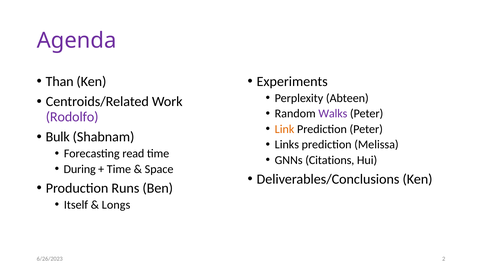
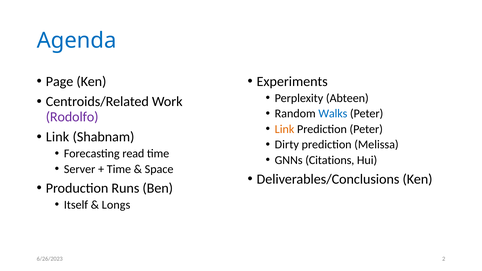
Agenda colour: purple -> blue (77, 40)
Than: Than -> Page (60, 81)
Walks colour: purple -> blue (333, 114)
Bulk: Bulk -> Link (58, 137)
Links: Links -> Dirty (287, 145)
During: During -> Server (80, 169)
